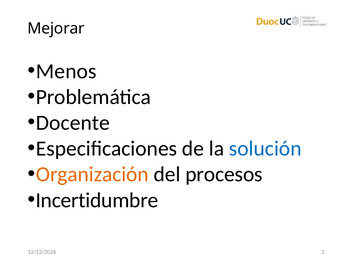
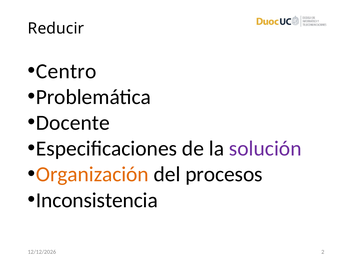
Mejorar: Mejorar -> Reducir (56, 29)
Menos: Menos -> Centro (66, 71)
solución colour: blue -> purple (265, 149)
Incertidumbre: Incertidumbre -> Inconsistencia (97, 200)
